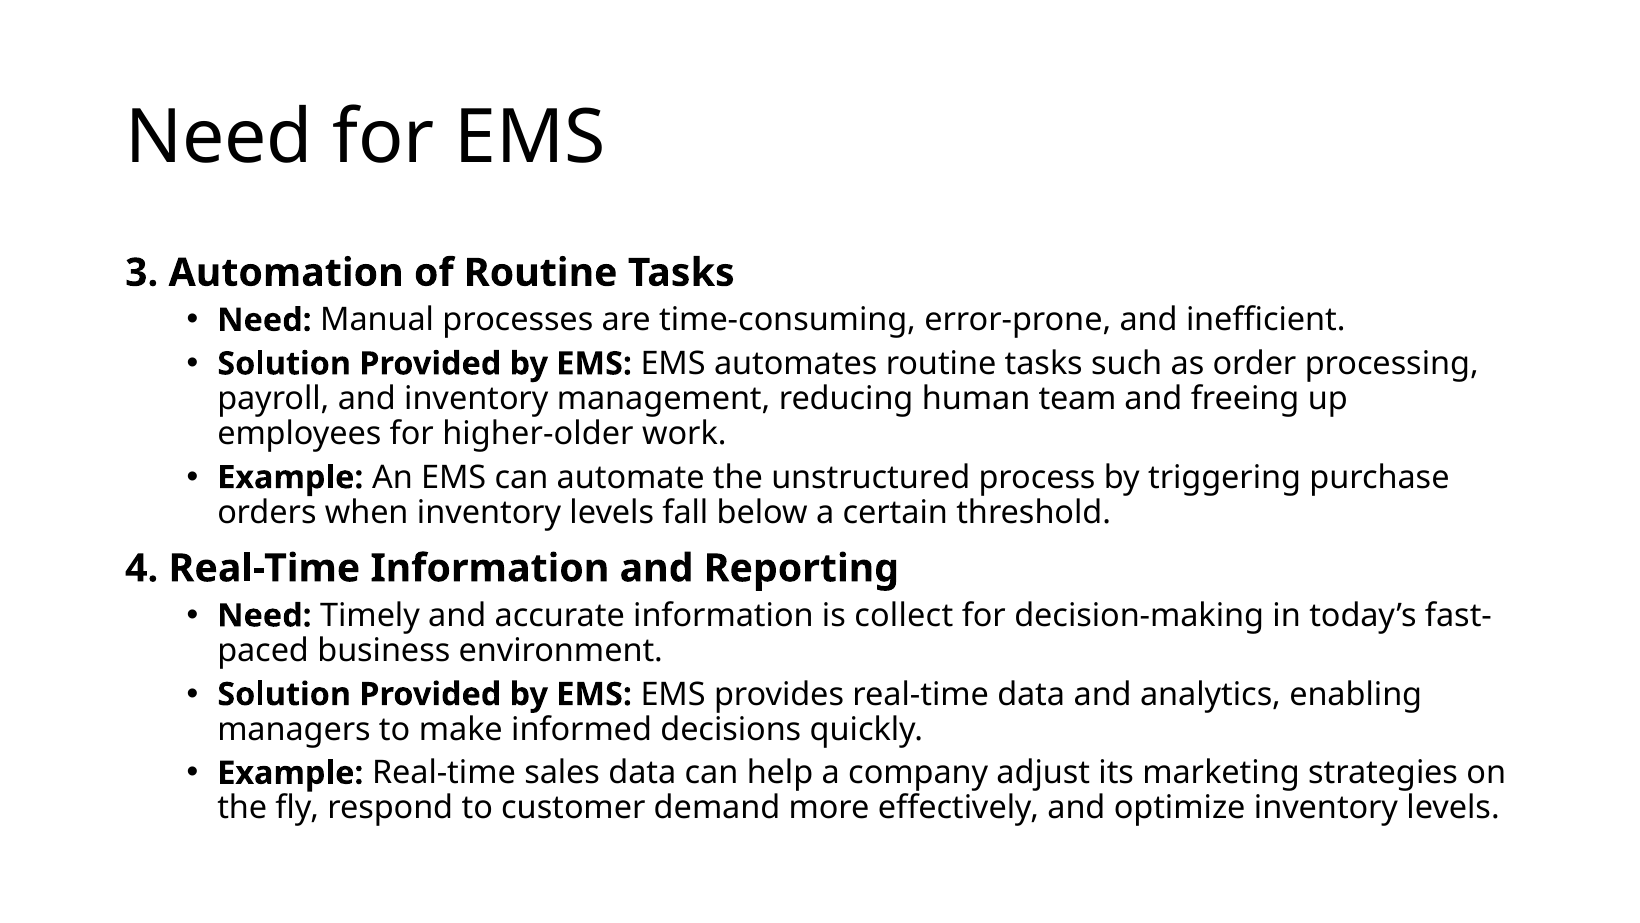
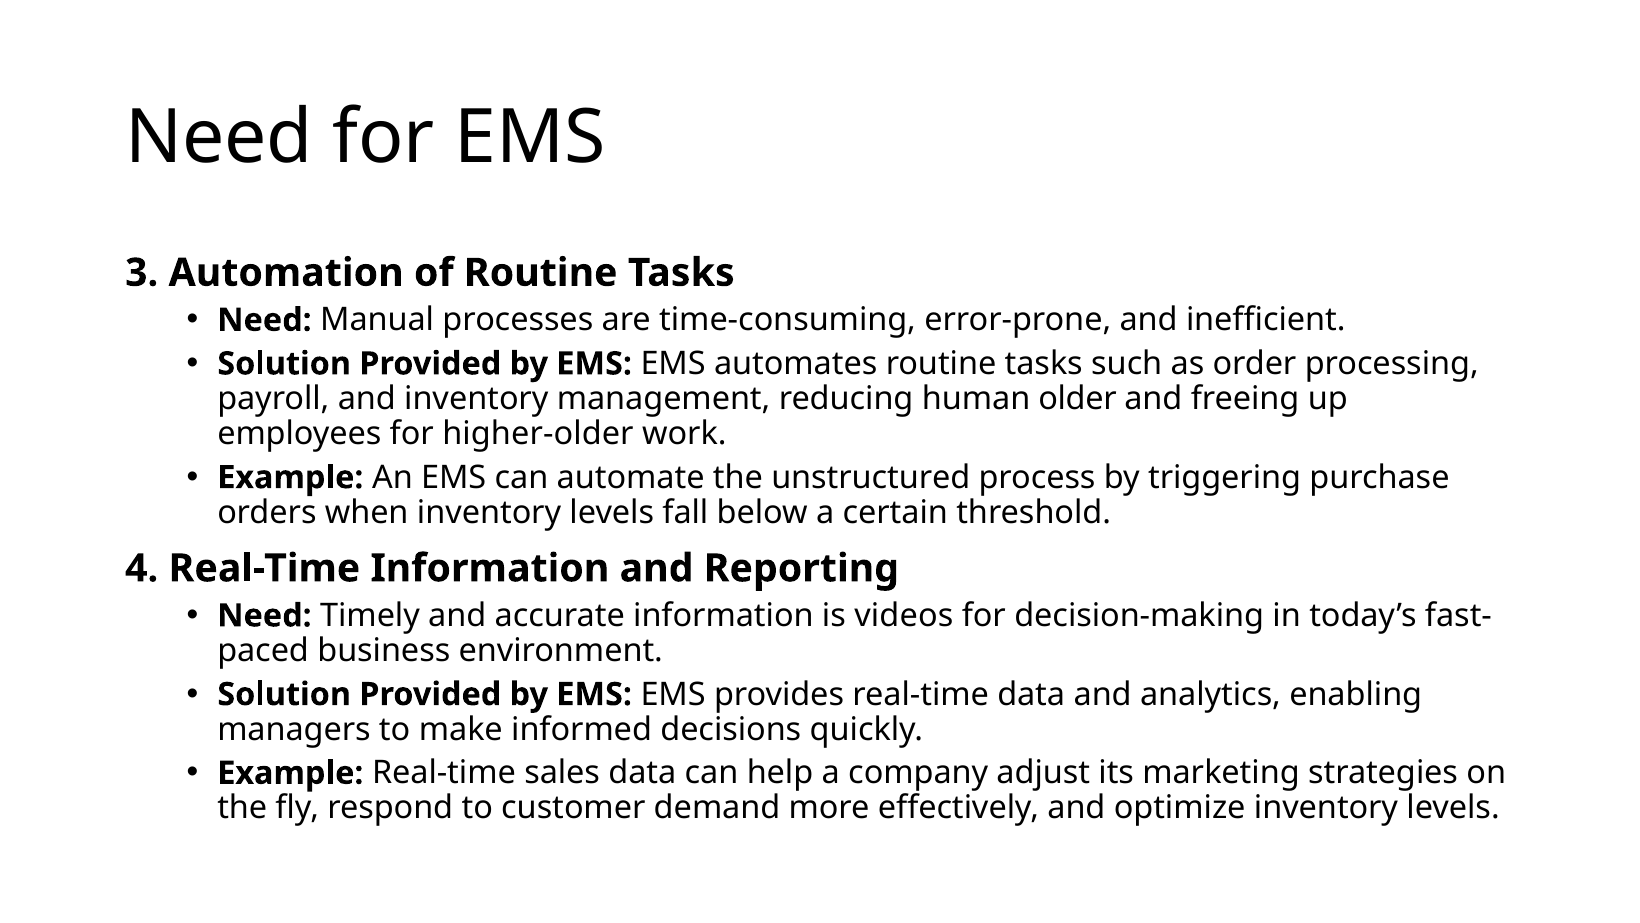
team: team -> older (1078, 399)
collect: collect -> videos (904, 615)
